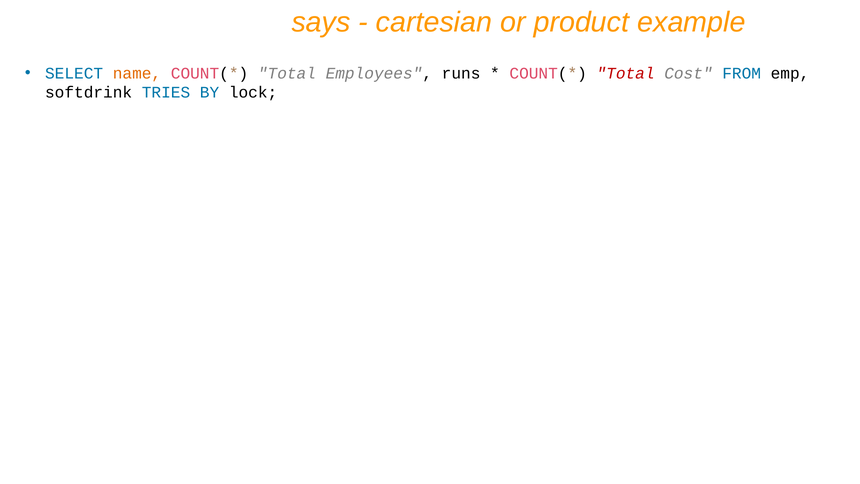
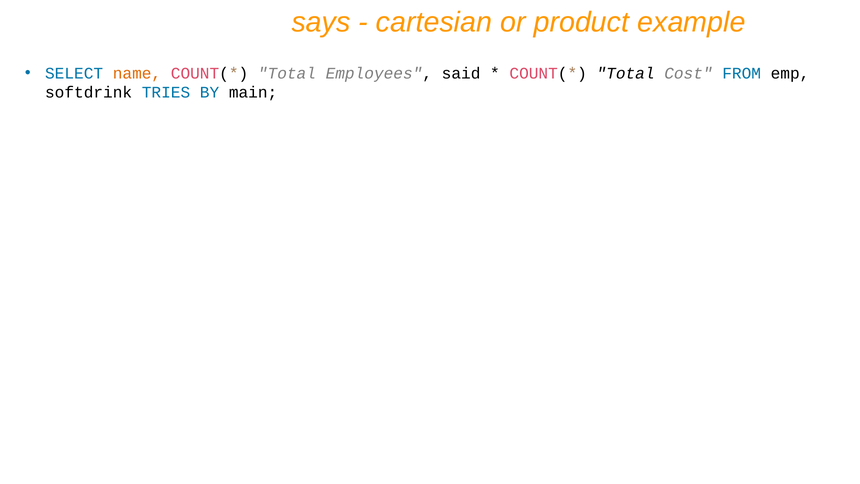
runs: runs -> said (461, 73)
Total colour: red -> black (626, 73)
lock: lock -> main (253, 93)
